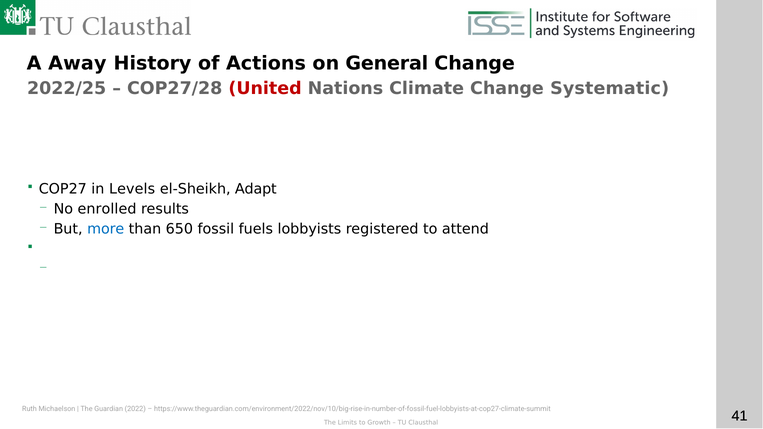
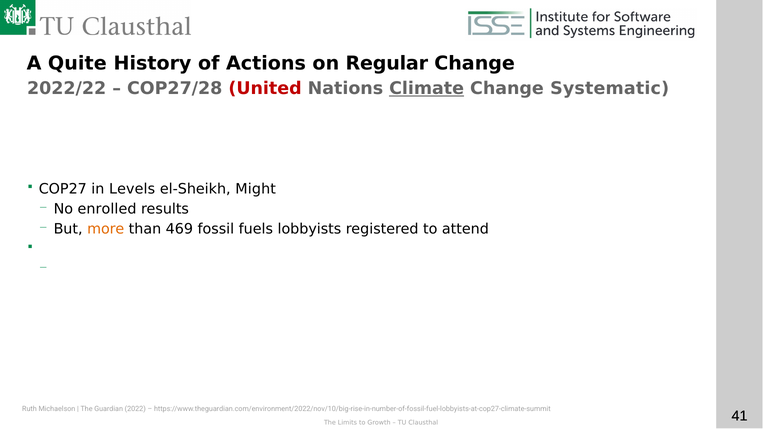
Away: Away -> Quite (77, 63)
General: General -> Regular (387, 63)
2022/25: 2022/25 -> 2022/22 (67, 89)
Climate underline: none -> present (427, 89)
Adapt: Adapt -> Might (256, 189)
more colour: blue -> orange (106, 229)
650: 650 -> 469 (179, 229)
